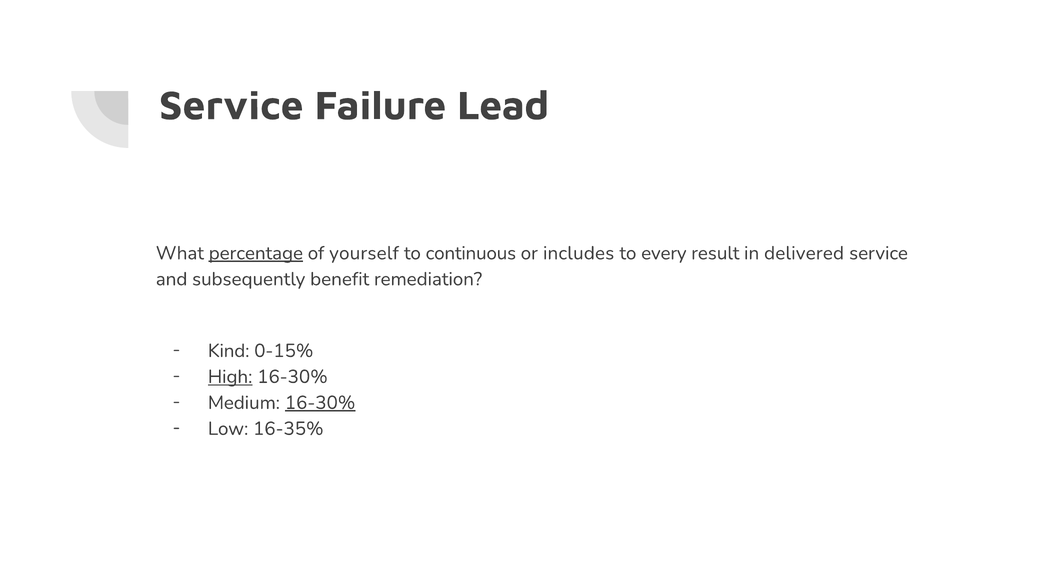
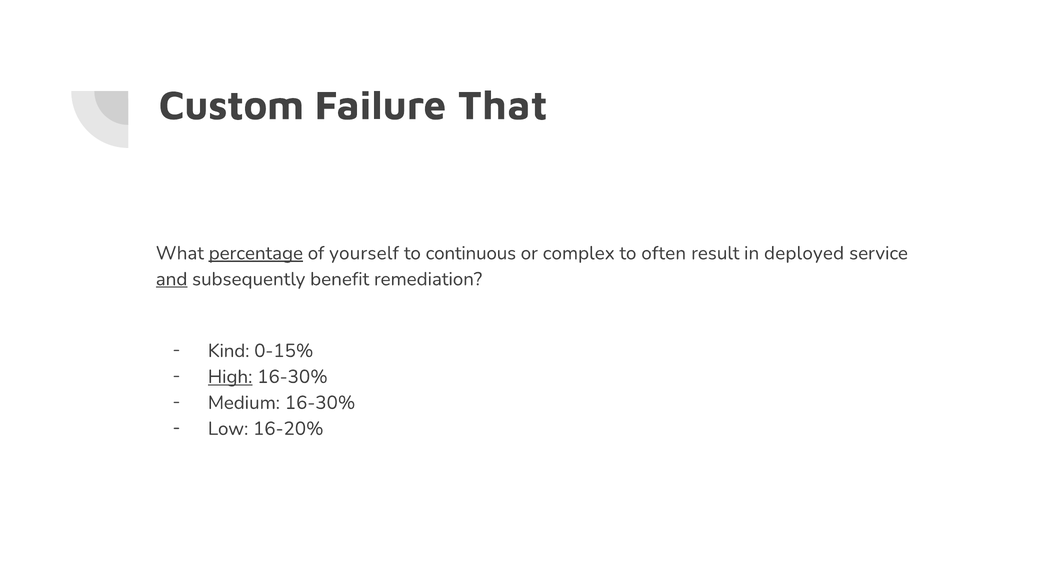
Service: Service -> Custom (232, 106)
Lead: Lead -> That (503, 106)
includes: includes -> complex (579, 253)
every: every -> often (664, 253)
delivered: delivered -> deployed (804, 253)
and underline: none -> present (172, 279)
16-30% underline: present -> none (320, 403)
16-35%: 16-35% -> 16-20% (288, 429)
